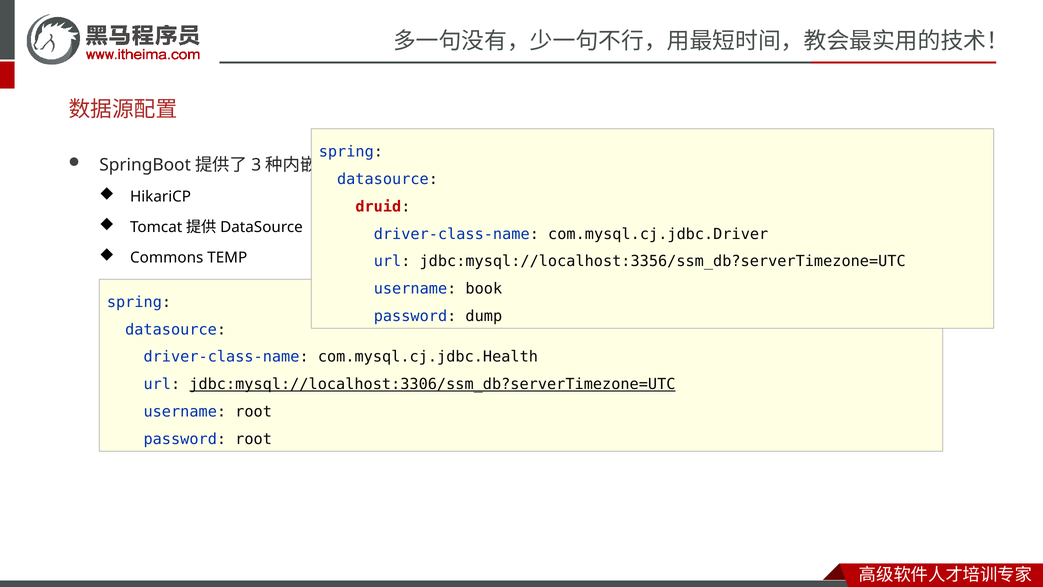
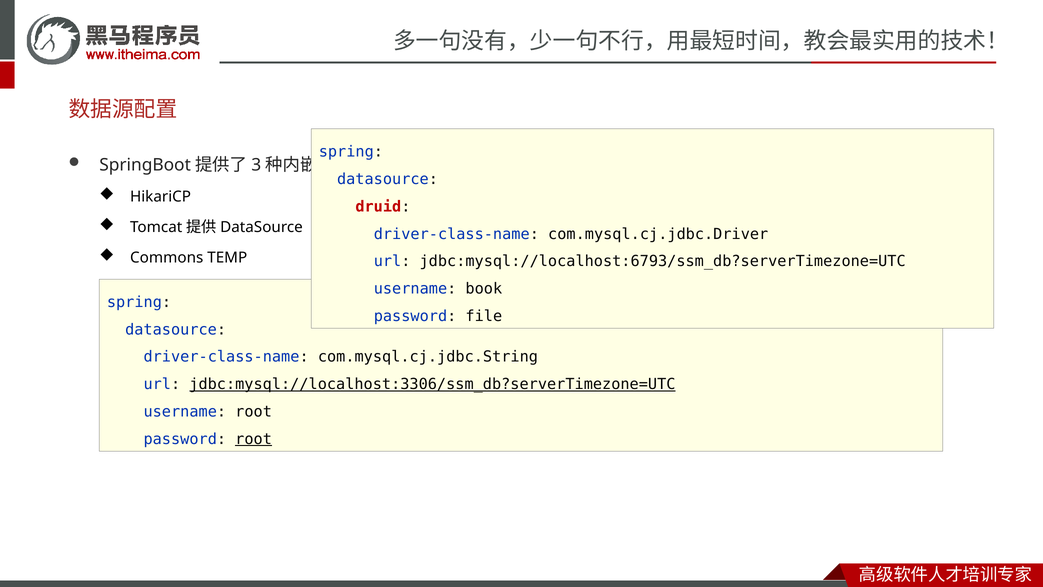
jdbc:mysql://localhost:3356/ssm_db?serverTimezone=UTC: jdbc:mysql://localhost:3356/ssm_db?serverTimezone=UTC -> jdbc:mysql://localhost:6793/ssm_db?serverTimezone=UTC (663, 261)
dump: dump -> file (484, 316)
com.mysql.cj.jdbc.Health: com.mysql.cj.jdbc.Health -> com.mysql.cj.jdbc.String (428, 357)
root underline: none -> present (254, 439)
